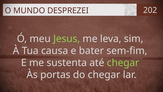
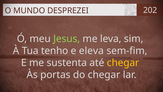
causa: causa -> tenho (55, 51)
bater: bater -> eleva (91, 51)
chegar colour: light green -> yellow (123, 63)
